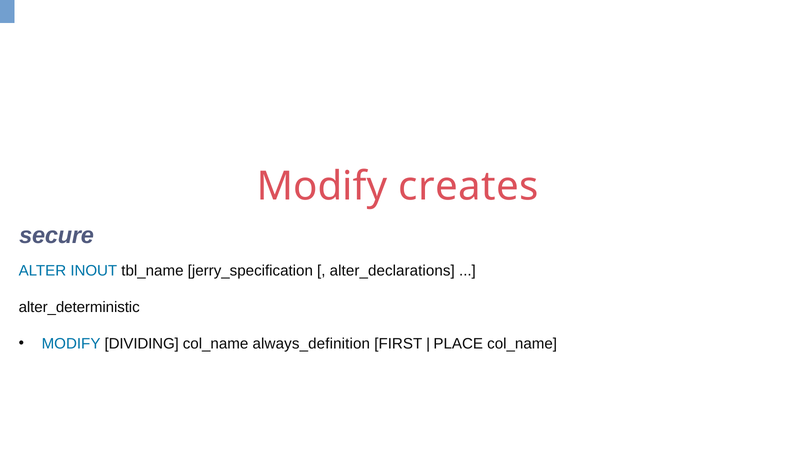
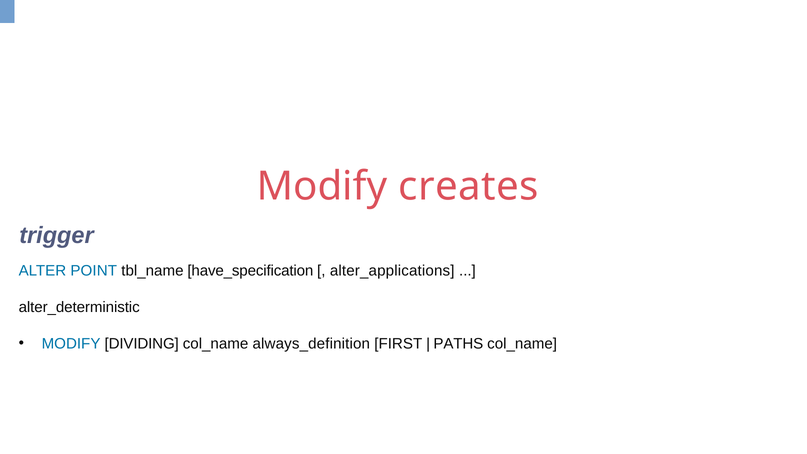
secure: secure -> trigger (56, 236)
INOUT: INOUT -> POINT (94, 271)
jerry_specification: jerry_specification -> have_specification (250, 271)
alter_declarations: alter_declarations -> alter_applications (392, 271)
PLACE: PLACE -> PATHS (458, 344)
